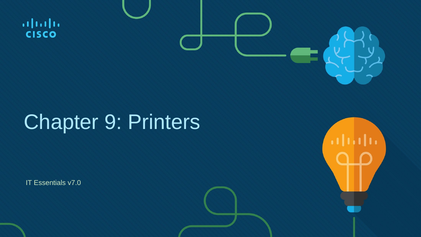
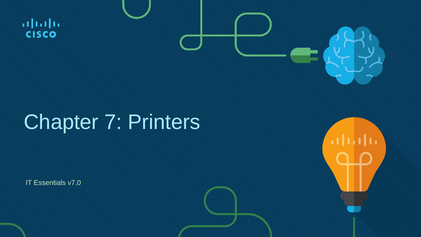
9: 9 -> 7 (113, 122)
